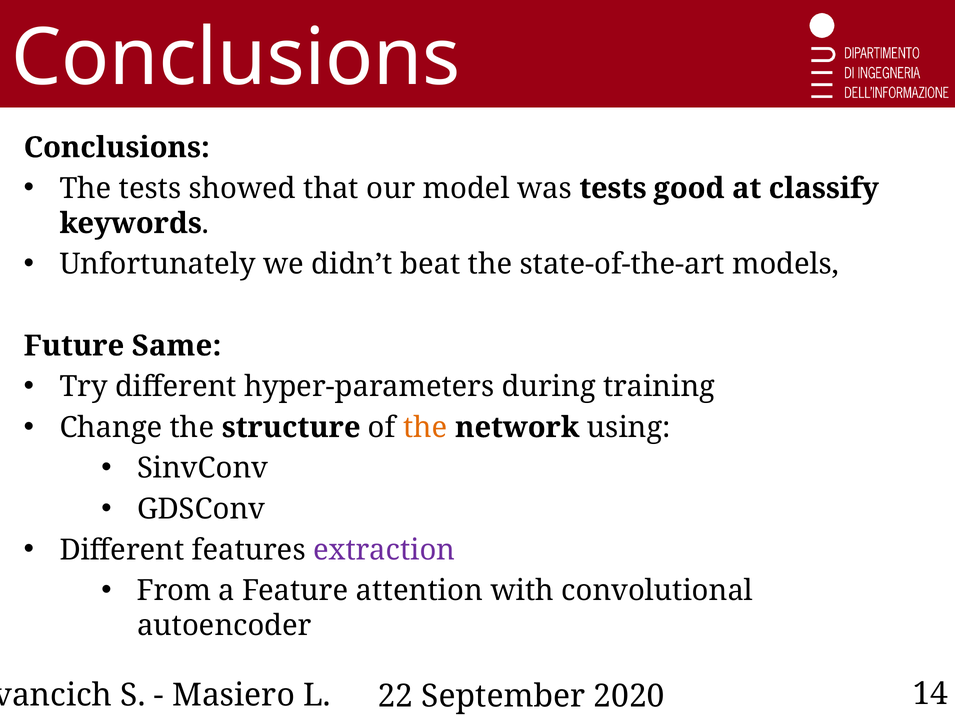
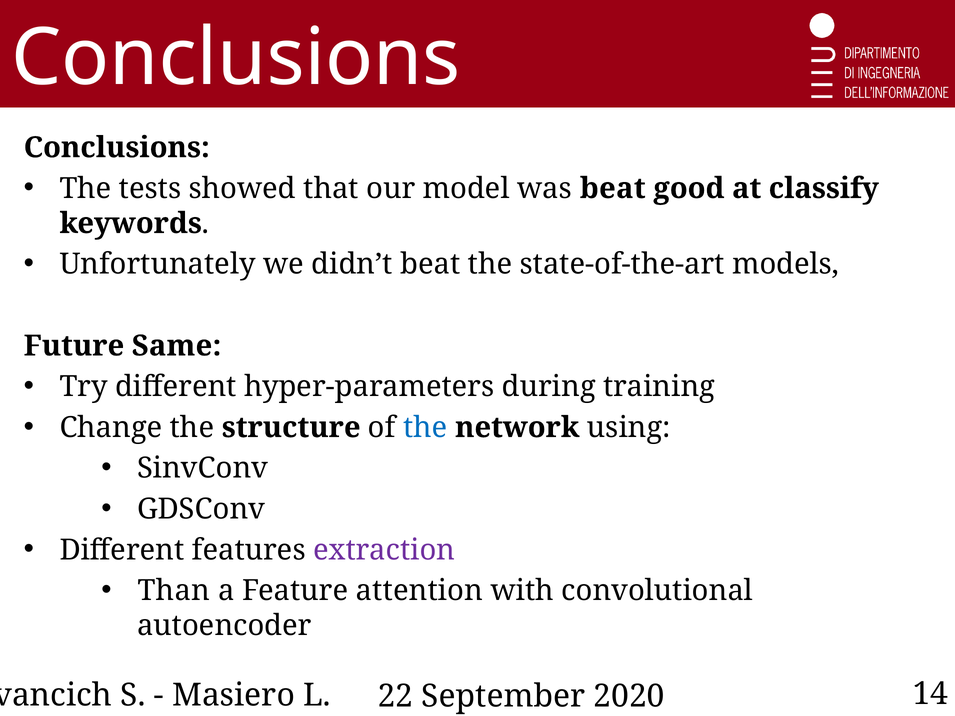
was tests: tests -> beat (613, 188)
the colour: orange -> blue (425, 428)
From: From -> Than (174, 591)
